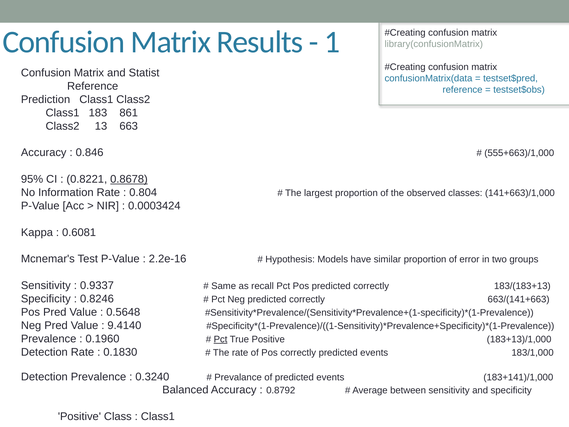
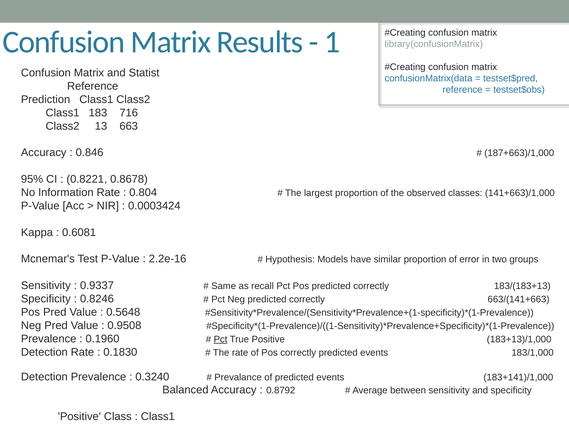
861: 861 -> 716 (129, 113)
555+663)/1,000: 555+663)/1,000 -> 187+663)/1,000 (519, 153)
0.8678 underline: present -> none (129, 179)
9.4140: 9.4140 -> 0.9508 (124, 325)
